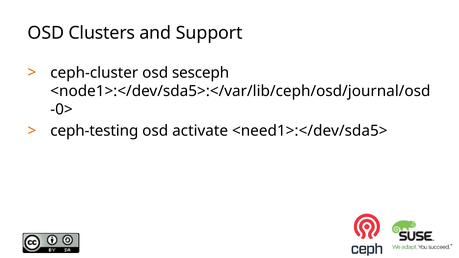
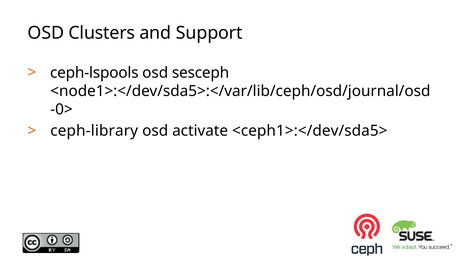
ceph-cluster: ceph-cluster -> ceph-lspools (94, 73)
ceph-testing: ceph-testing -> ceph-library (94, 131)
<need1>:</dev/sda5>: <need1>:</dev/sda5> -> <ceph1>:</dev/sda5> (310, 131)
